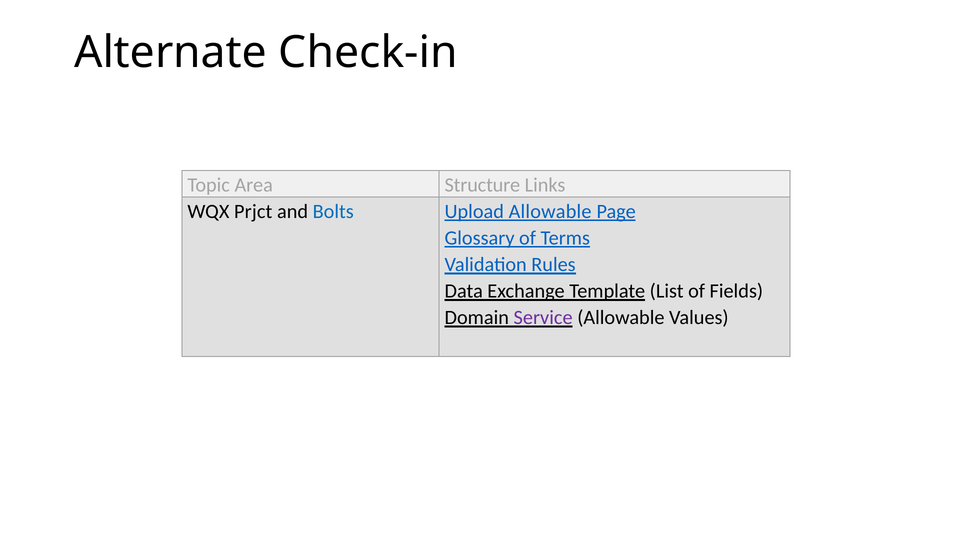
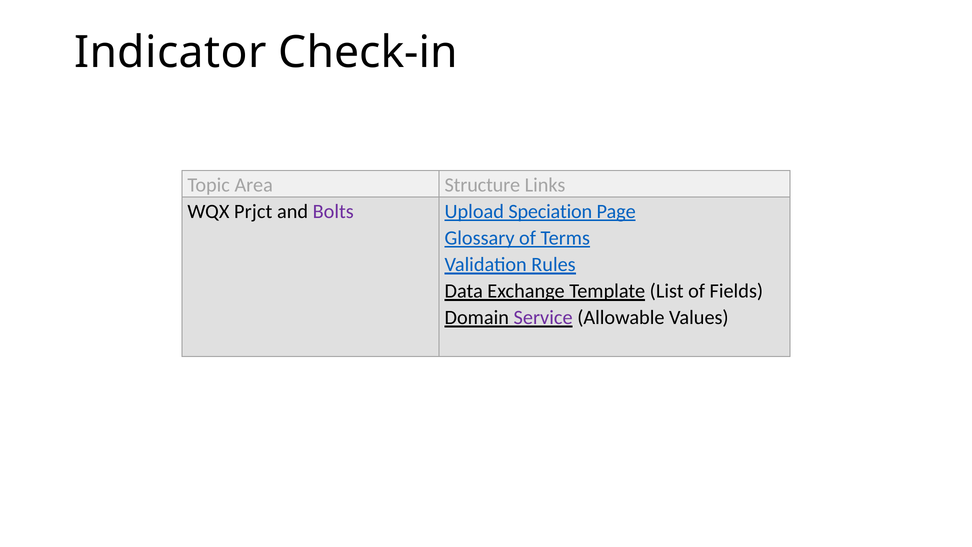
Alternate: Alternate -> Indicator (170, 53)
Bolts colour: blue -> purple (333, 211)
Upload Allowable: Allowable -> Speciation (550, 211)
